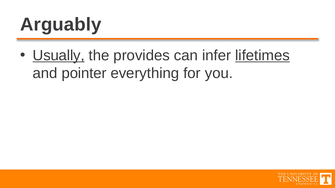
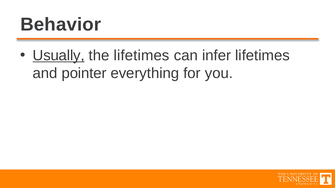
Arguably: Arguably -> Behavior (61, 25)
the provides: provides -> lifetimes (142, 56)
lifetimes underline: present -> none (262, 56)
